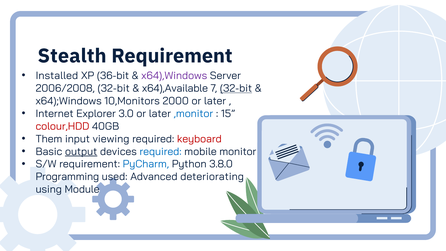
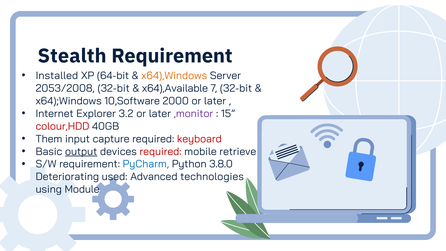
36-bit: 36-bit -> 64-bit (113, 76)
x64),Windows colour: purple -> orange (174, 76)
2006/2008: 2006/2008 -> 2053/2008 (65, 88)
32-bit underline: present -> none (236, 88)
10,Monitors: 10,Monitors -> 10,Software (132, 101)
3.0: 3.0 -> 3.2 (126, 114)
,monitor colour: blue -> purple (193, 114)
viewing: viewing -> capture (111, 139)
required colour: blue -> red (161, 151)
monitor: monitor -> retrieve (238, 151)
Programming: Programming -> Deteriorating (67, 177)
deteriorating: deteriorating -> technologies (212, 177)
